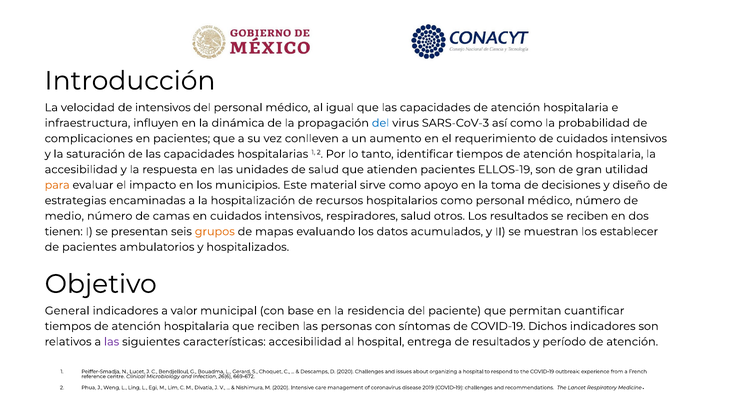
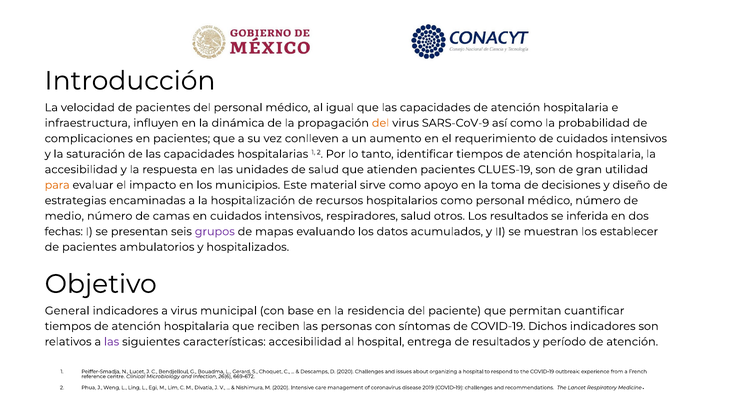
velocidad de intensivos: intensivos -> pacientes (163, 107)
del colour: blue -> orange (381, 123)
SARS-CoV-3: SARS-CoV-3 -> SARS-CoV-9 (456, 123)
ELLOS-19: ELLOS-19 -> CLUES-19 (505, 169)
se reciben: reciben -> inferida (587, 216)
tienen: tienen -> fechas (64, 231)
grupos colour: orange -> purple (215, 231)
a valor: valor -> virus (184, 310)
